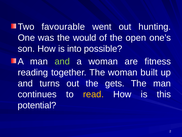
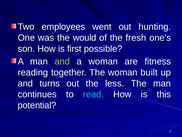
favourable: favourable -> employees (63, 27)
open: open -> fresh (136, 38)
into: into -> first (74, 49)
gets: gets -> less (115, 83)
read colour: yellow -> light blue (93, 94)
